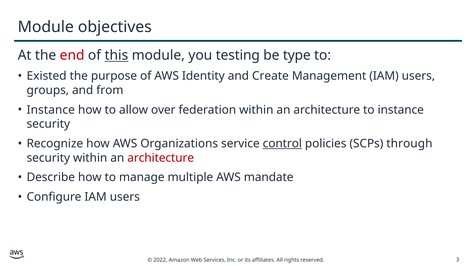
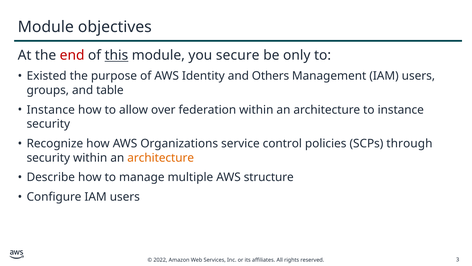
testing: testing -> secure (238, 55)
type: type -> only (297, 55)
Create: Create -> Others (271, 76)
from: from -> table (110, 90)
control underline: present -> none (282, 143)
architecture colour: red -> orange (161, 157)
mandate: mandate -> structure (269, 177)
